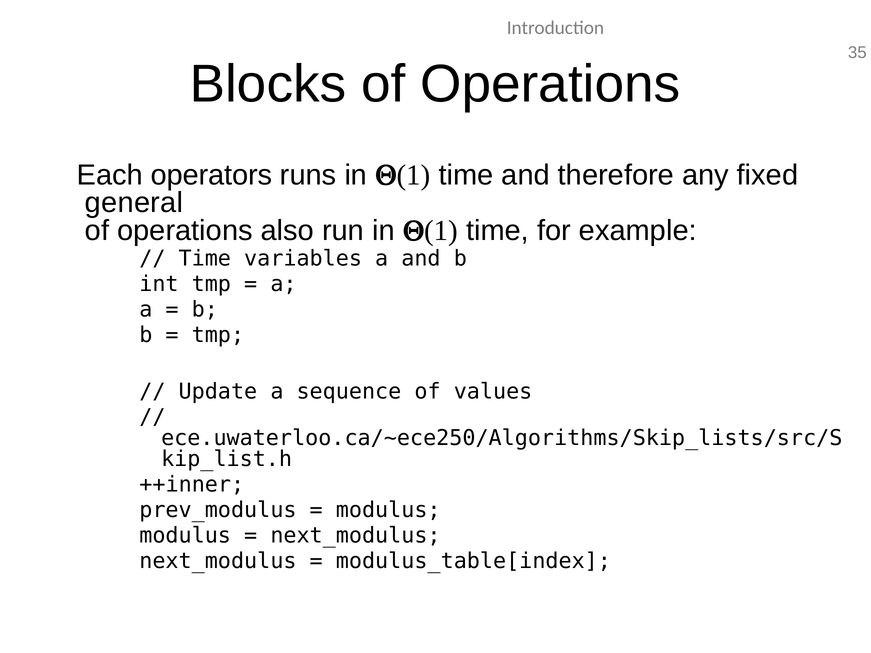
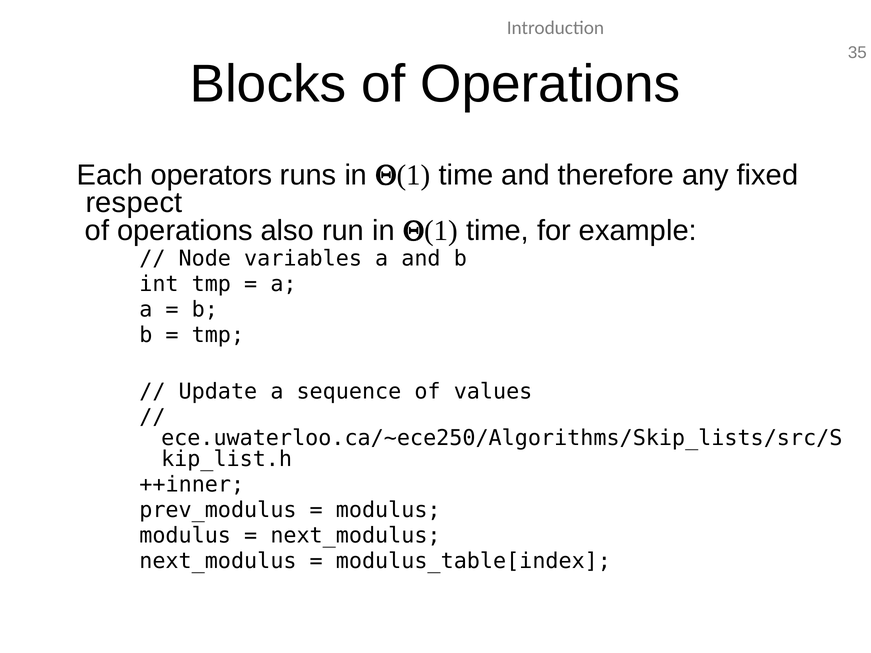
general: general -> respect (134, 203)
Time: Time -> Node (205, 259)
